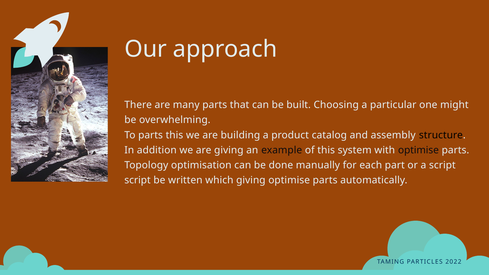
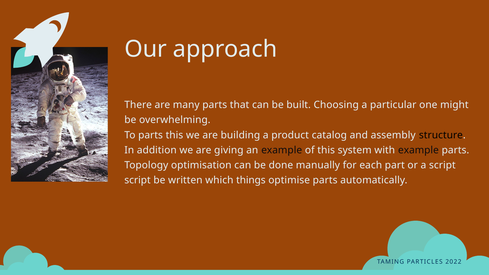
with optimise: optimise -> example (418, 150)
which giving: giving -> things (251, 180)
